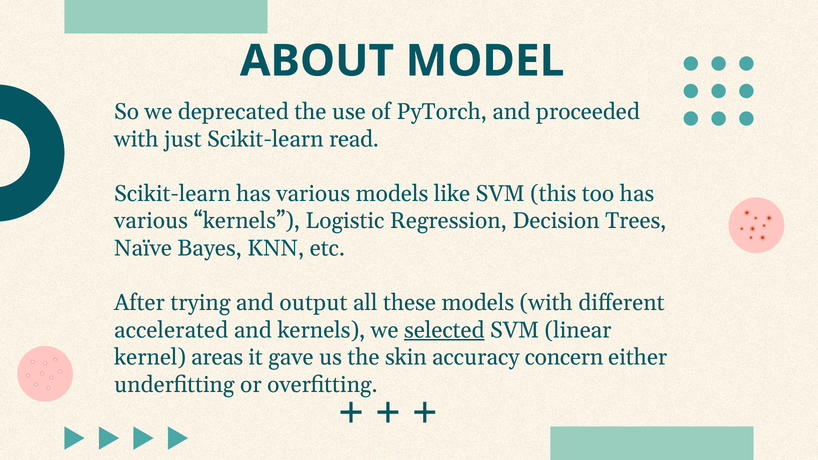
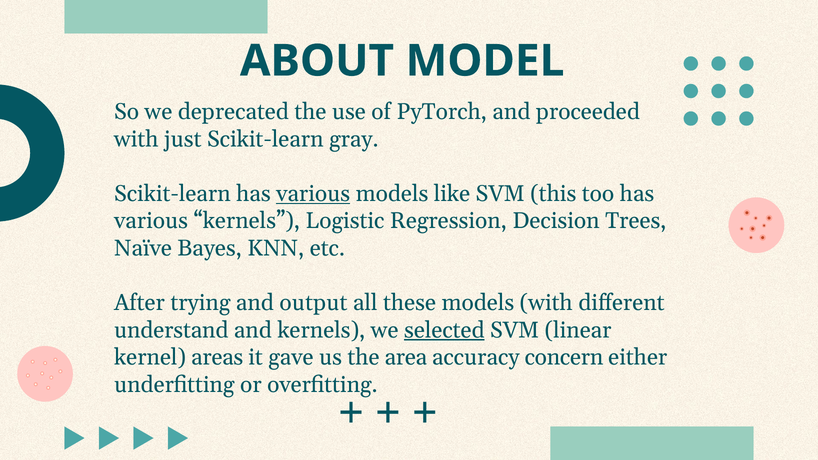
read: read -> gray (354, 139)
various underline: none -> present (313, 194)
accelerated: accelerated -> understand (171, 330)
skin: skin -> area (406, 357)
